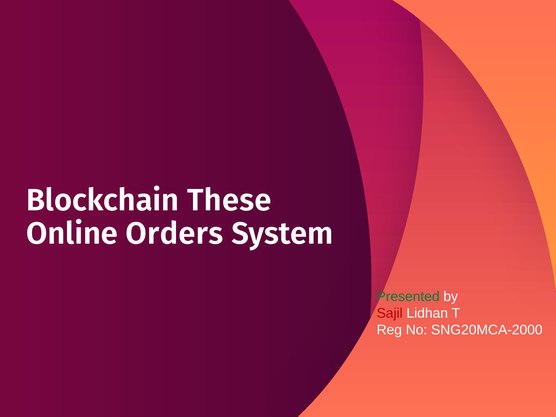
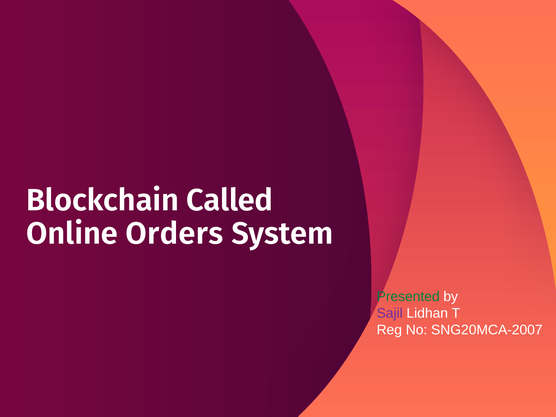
These: These -> Called (230, 200)
Sajil colour: red -> purple (390, 313)
SNG20MCA-2000: SNG20MCA-2000 -> SNG20MCA-2007 (487, 330)
